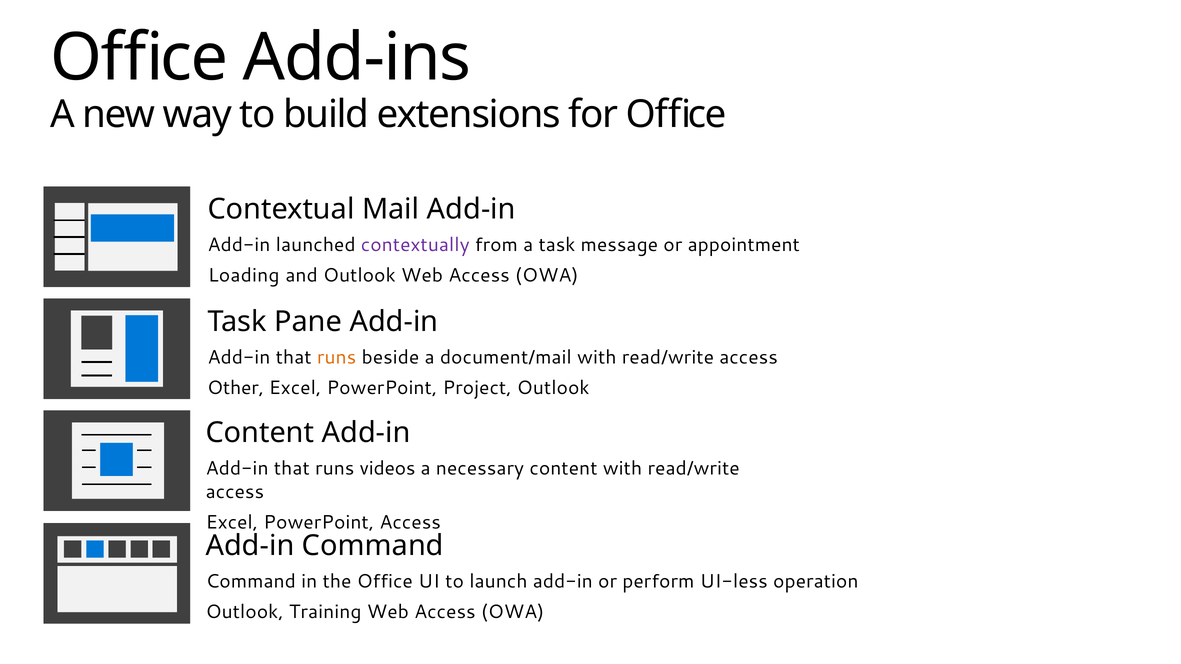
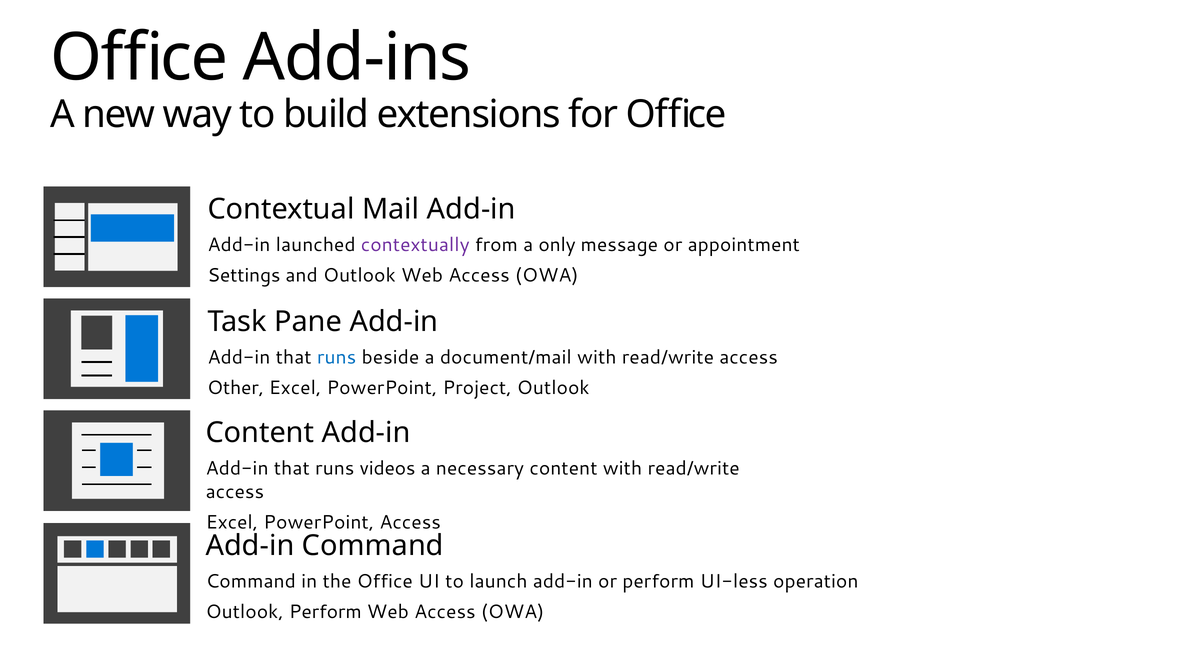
a task: task -> only (557, 245)
Loading: Loading -> Settings (244, 276)
runs colour: orange -> blue (337, 358)
Outlook Training: Training -> Perform (325, 612)
